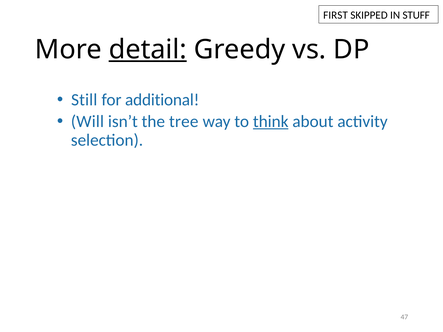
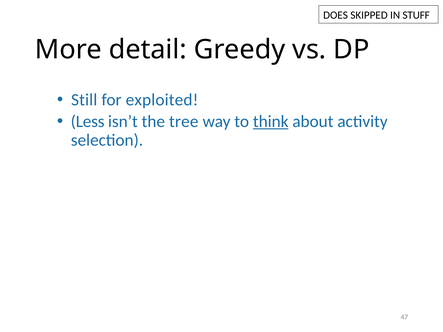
FIRST: FIRST -> DOES (336, 15)
detail underline: present -> none (148, 50)
additional: additional -> exploited (162, 100)
Will: Will -> Less (88, 122)
